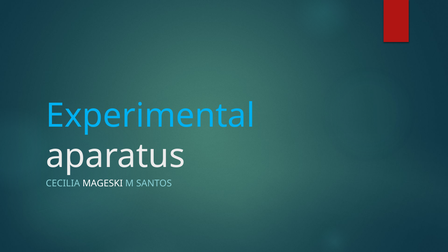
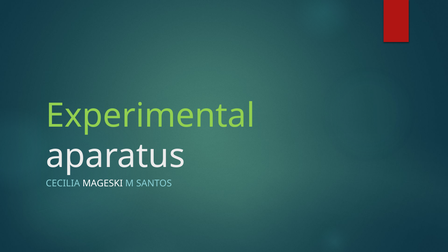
Experimental colour: light blue -> light green (150, 116)
